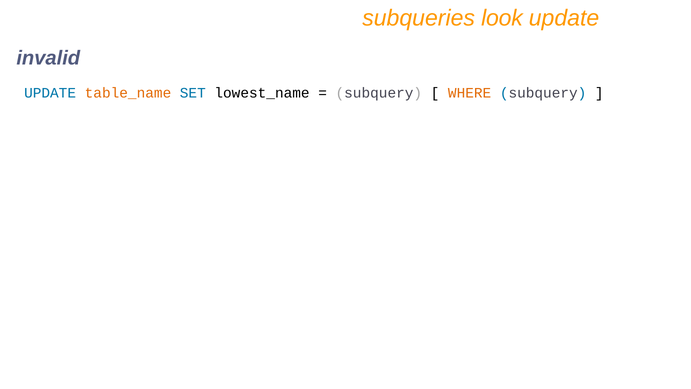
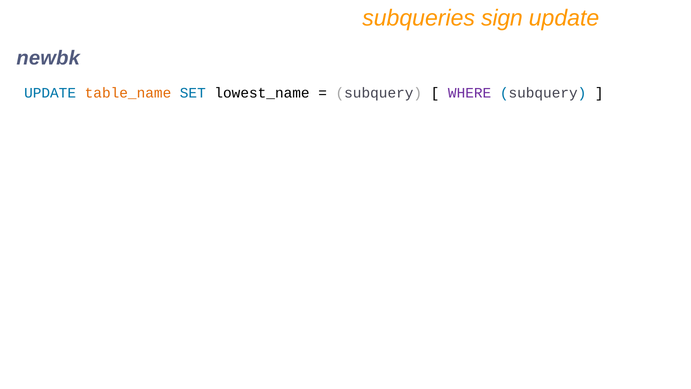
look: look -> sign (502, 18)
invalid: invalid -> newbk (48, 58)
WHERE colour: orange -> purple (470, 93)
